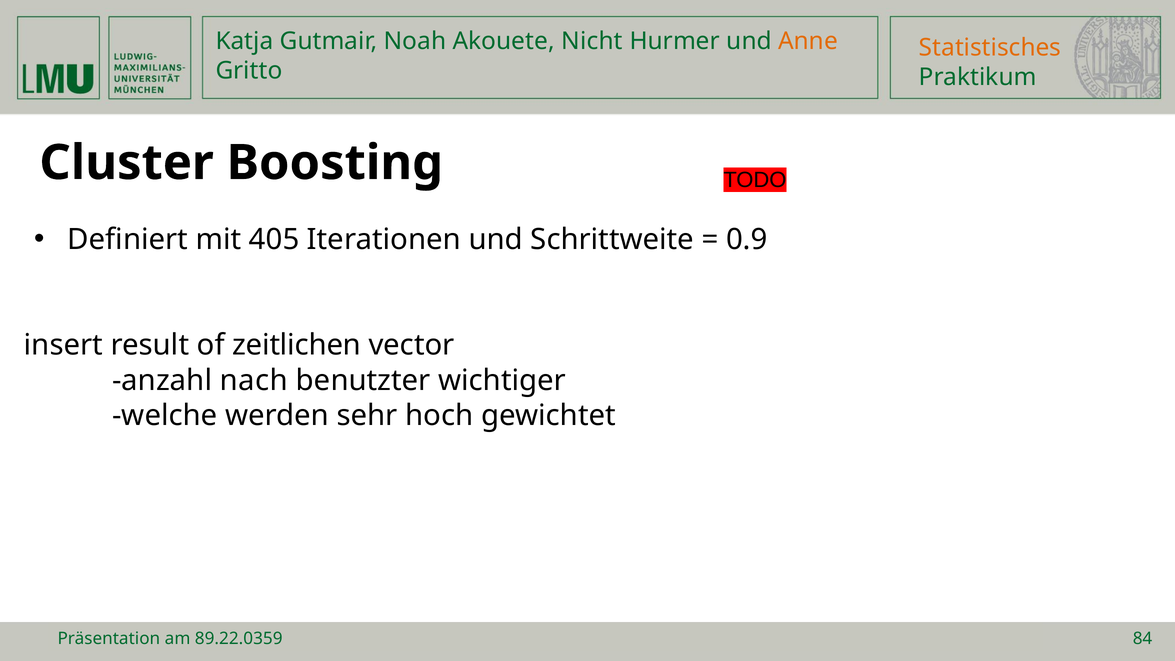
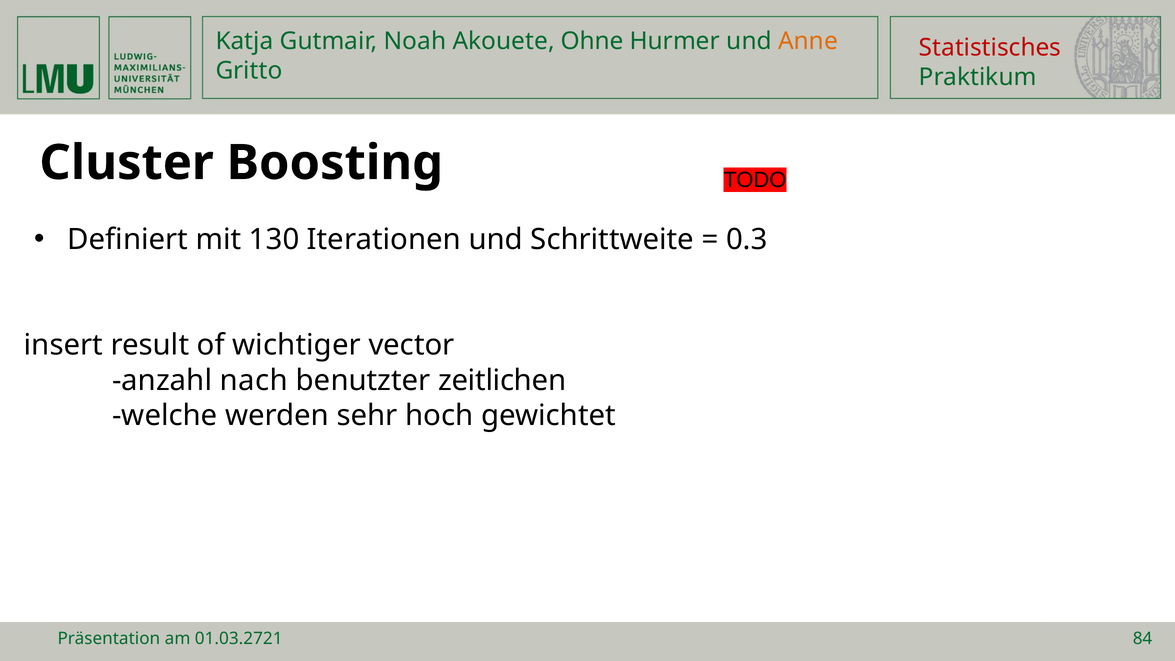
Nicht: Nicht -> Ohne (592, 41)
Statistisches colour: orange -> red (990, 48)
405: 405 -> 130 (274, 239)
0.9: 0.9 -> 0.3 (747, 239)
zeitlichen: zeitlichen -> wichtiger (297, 345)
wichtiger: wichtiger -> zeitlichen (502, 380)
89.22.0359: 89.22.0359 -> 01.03.2721 (239, 638)
